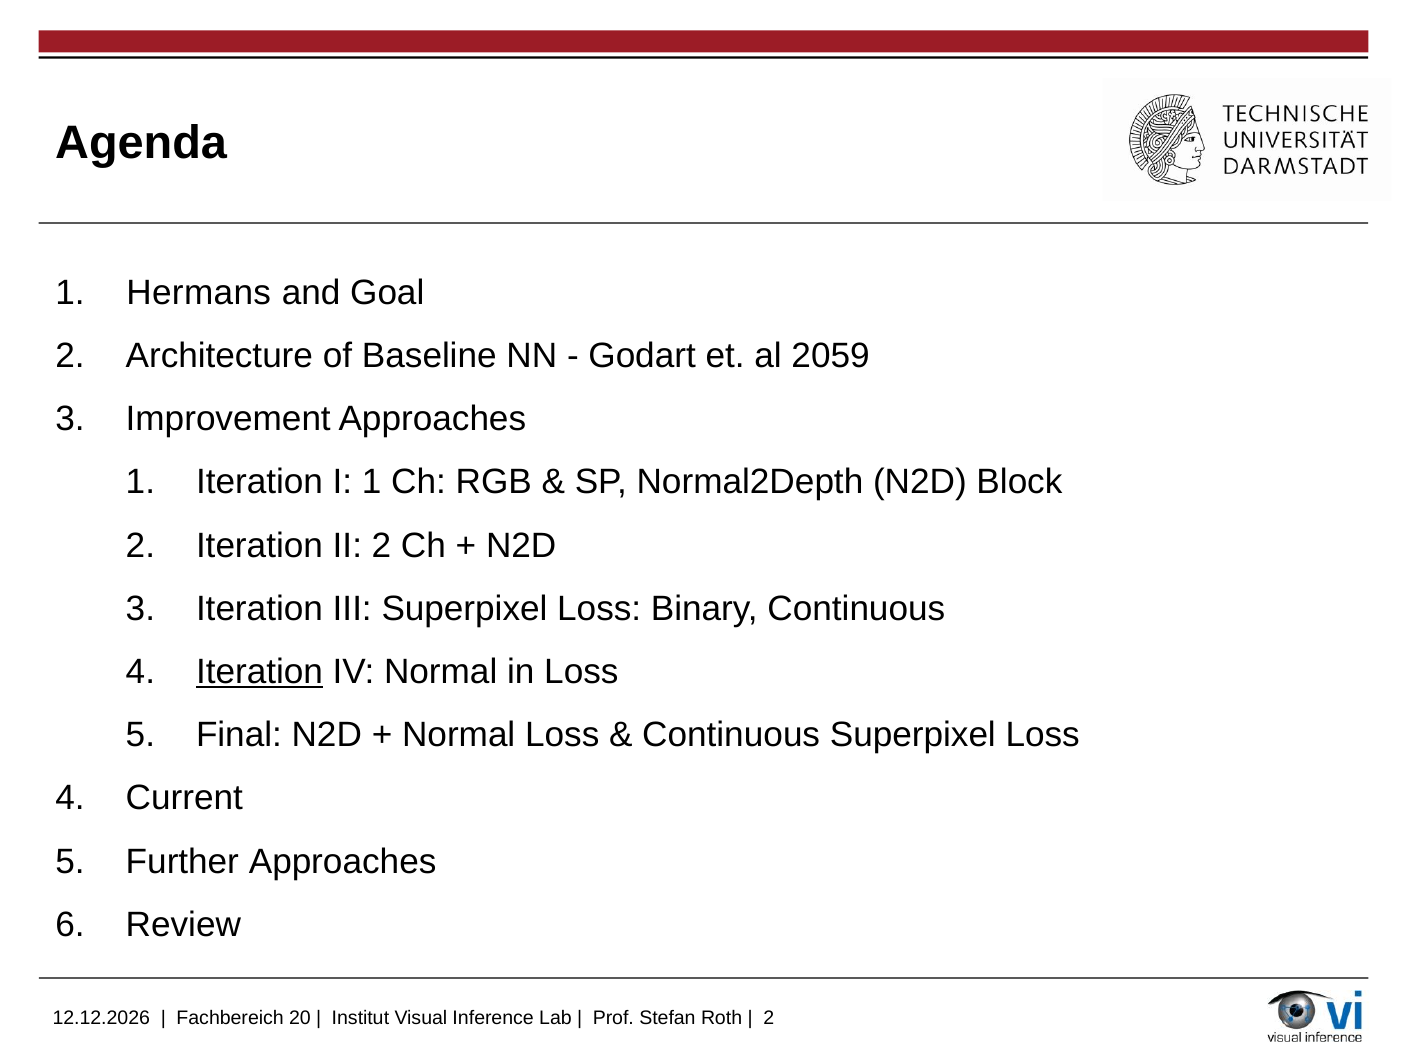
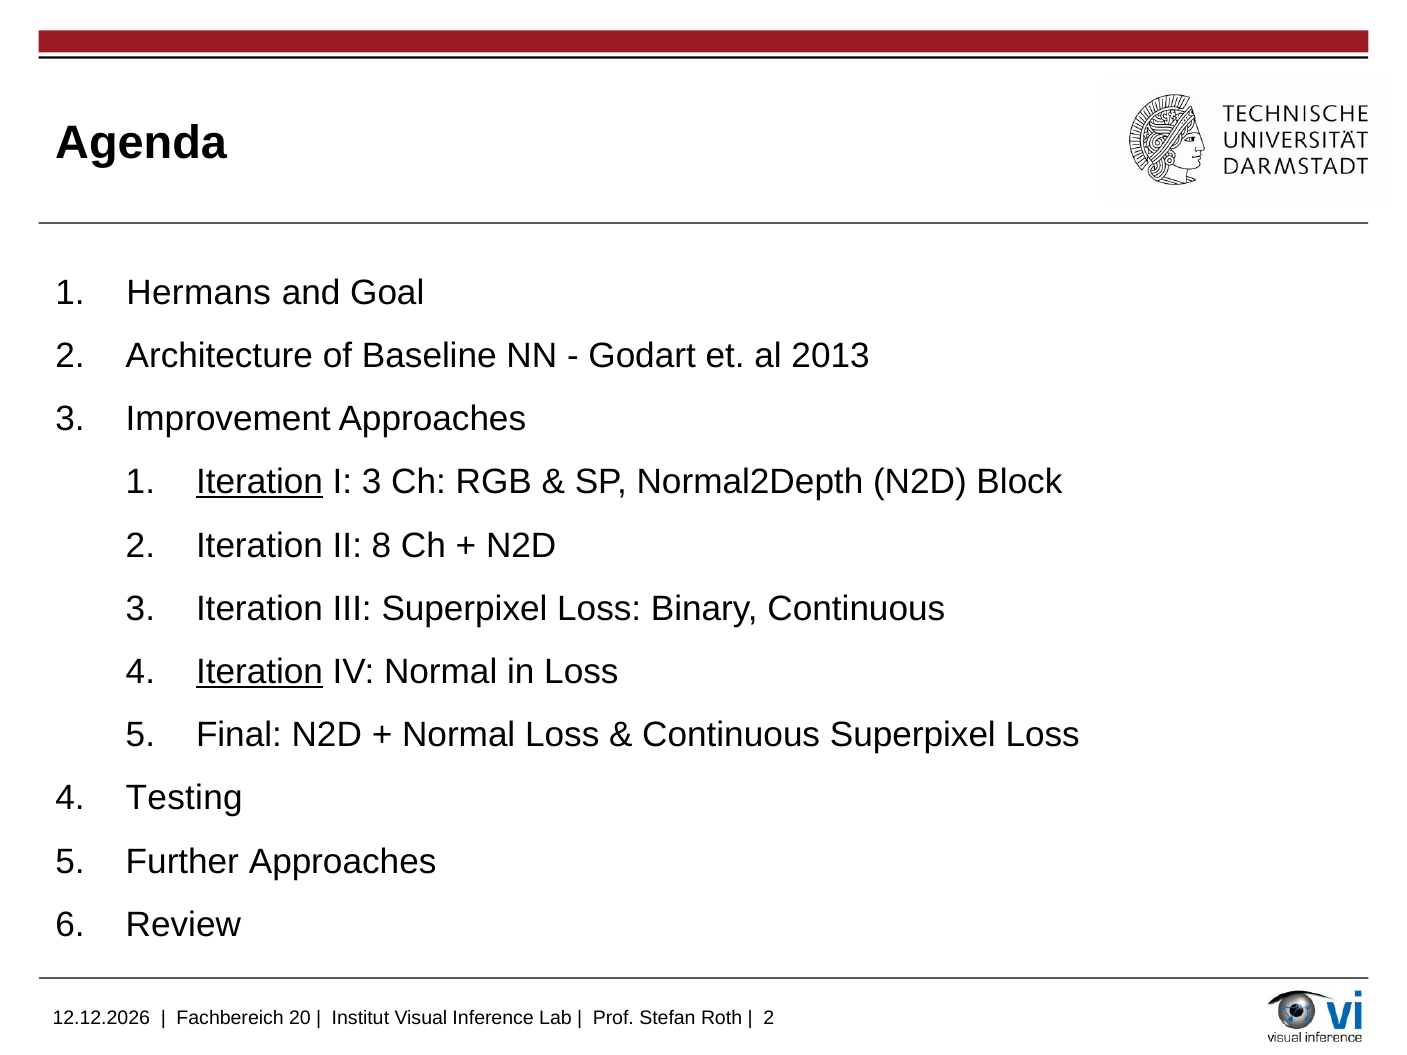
2059: 2059 -> 2013 (831, 356)
Iteration underline: none -> present (260, 482)
I 1: 1 -> 3 (372, 482)
II 2: 2 -> 8 (381, 546)
Current: Current -> Testing (184, 799)
